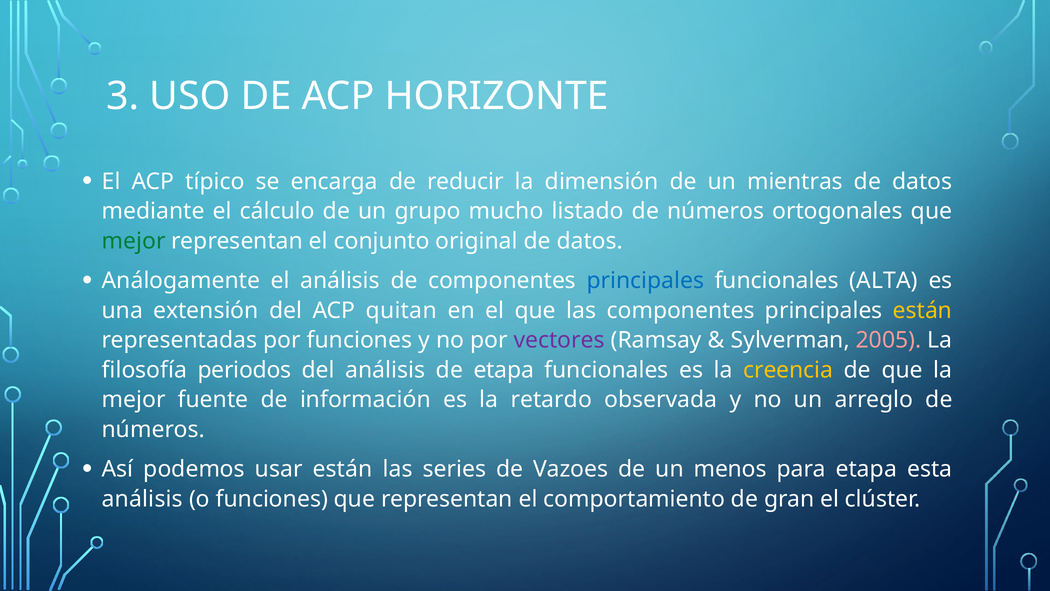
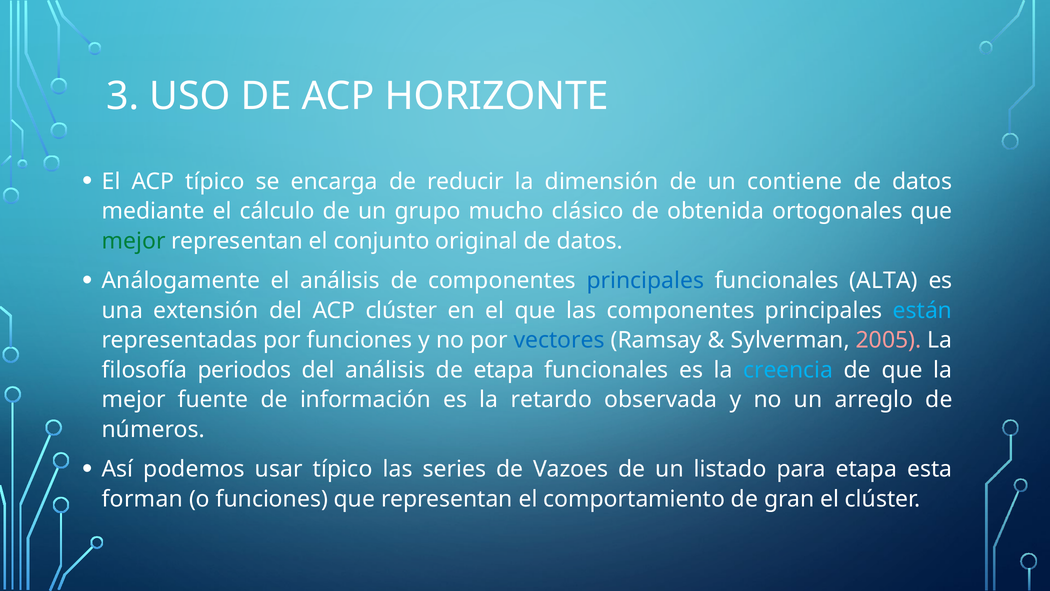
mientras: mientras -> contiene (795, 181)
listado: listado -> clásico (588, 211)
números: números -> obtenida (716, 211)
ACP quitan: quitan -> clúster (402, 310)
están colour: yellow -> light blue (923, 310)
vectores colour: purple -> blue (559, 340)
creencia colour: yellow -> light blue (788, 370)
usar están: están -> típico (343, 469)
menos: menos -> listado (730, 469)
análisis: análisis -> forman (142, 499)
